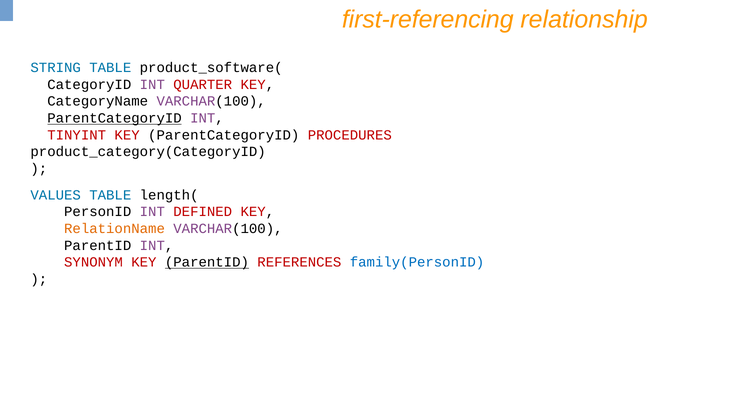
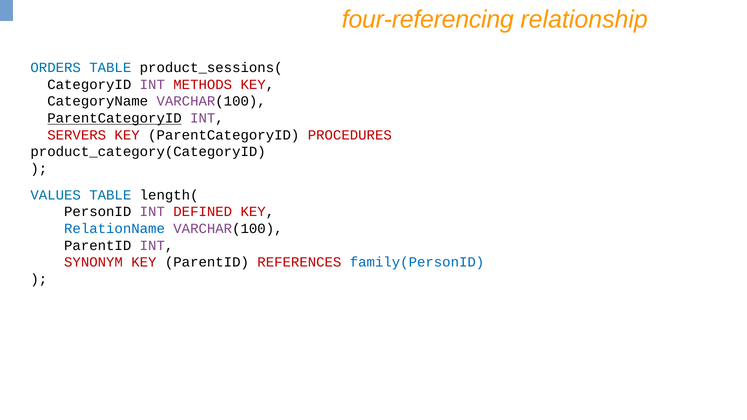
first-referencing: first-referencing -> four-referencing (428, 19)
STRING: STRING -> ORDERS (56, 68)
product_software(: product_software( -> product_sessions( (211, 68)
QUARTER: QUARTER -> METHODS (203, 85)
TINYINT: TINYINT -> SERVERS (77, 135)
RelationName colour: orange -> blue (114, 229)
ParentID underline: present -> none (207, 262)
